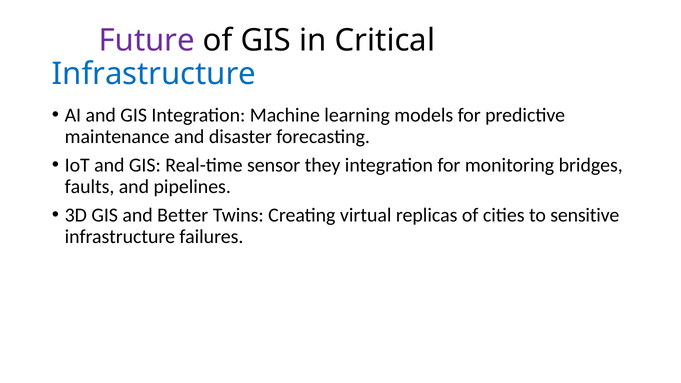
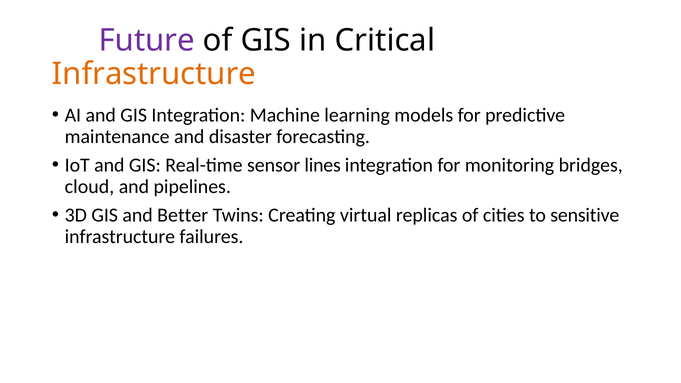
Infrastructure colour: blue -> orange (154, 74)
they: they -> lines (323, 165)
faults: faults -> cloud (89, 187)
